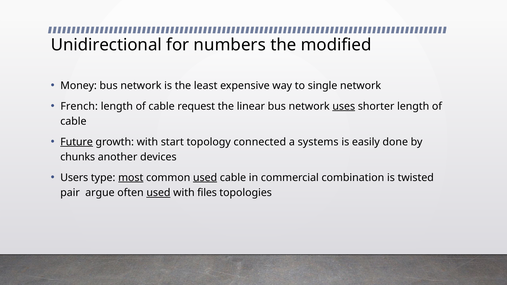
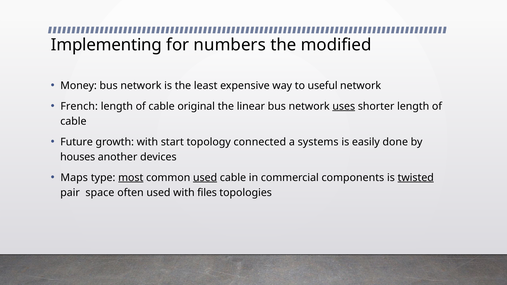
Unidirectional: Unidirectional -> Implementing (106, 45)
single: single -> useful (323, 86)
request: request -> original (196, 106)
Future underline: present -> none (77, 142)
chunks: chunks -> houses (78, 157)
Users: Users -> Maps (74, 178)
combination: combination -> components (353, 178)
twisted underline: none -> present (416, 178)
argue: argue -> space (100, 193)
used underline: present -> none (158, 193)
